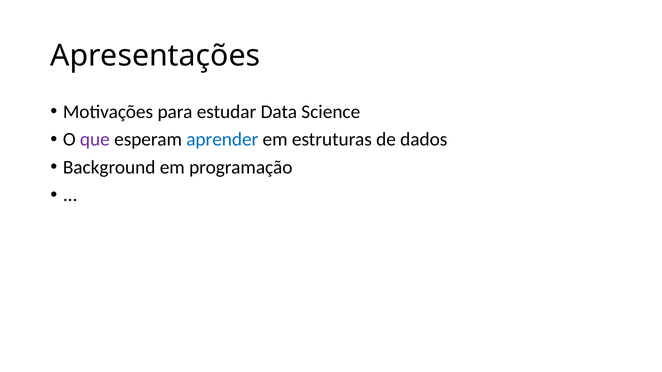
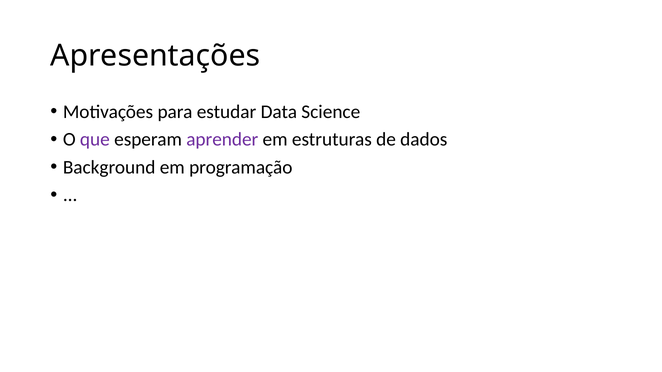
aprender colour: blue -> purple (222, 140)
